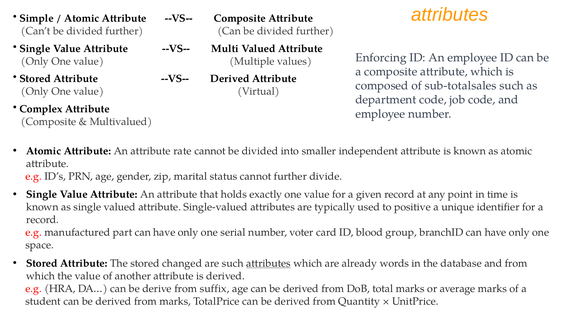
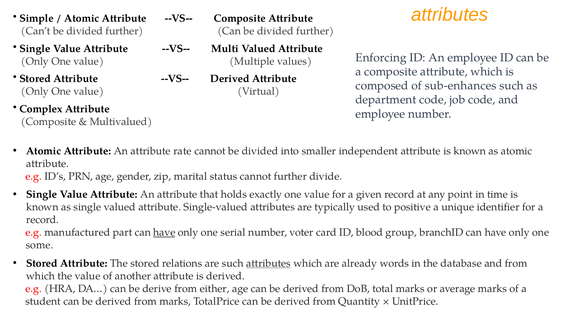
sub-totalsales: sub-totalsales -> sub-enhances (461, 86)
have underline: none -> present (164, 233)
space: space -> some (40, 246)
changed: changed -> relations (182, 264)
suffix: suffix -> either (215, 289)
